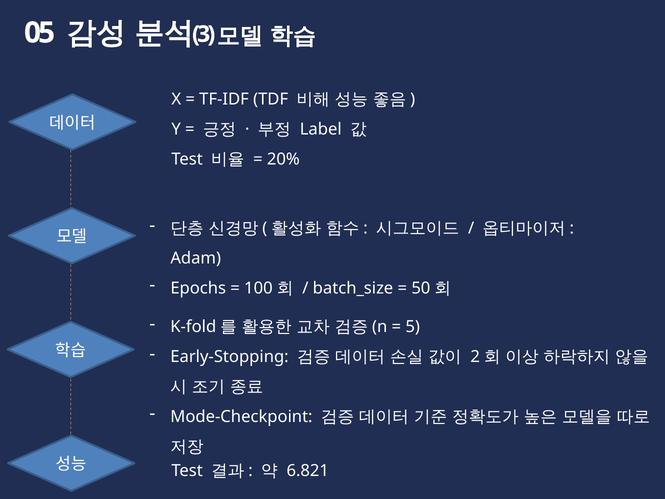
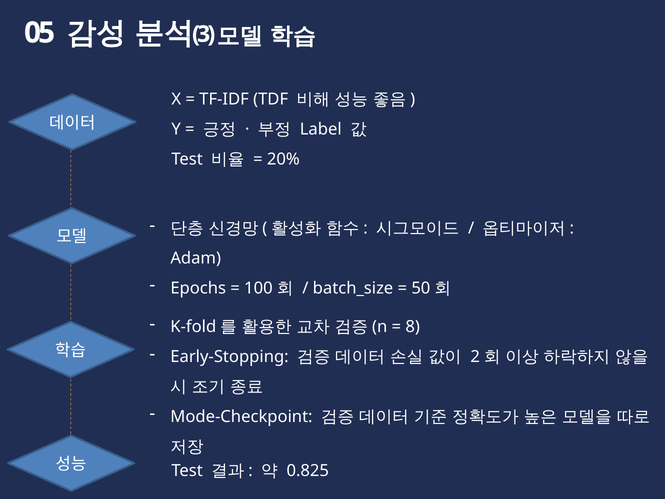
5: 5 -> 8 (413, 327)
6.821: 6.821 -> 0.825 (308, 471)
